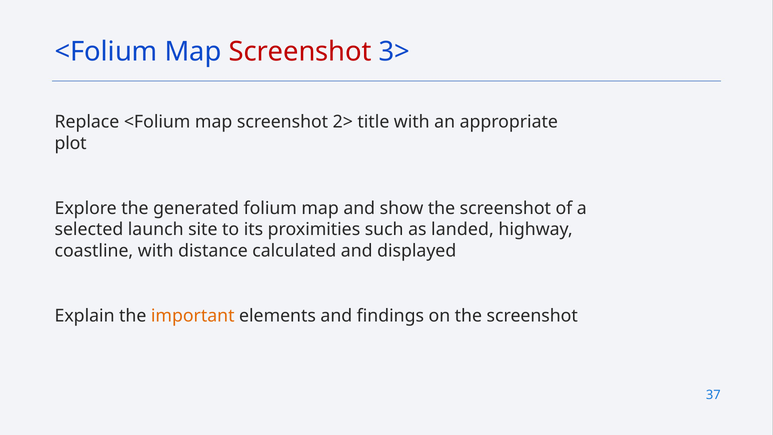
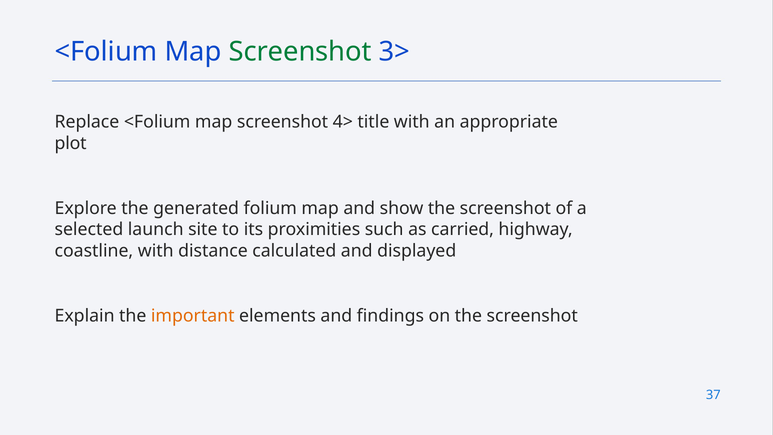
Screenshot colour: red -> green (300, 52)
2>: 2> -> 4> (343, 122)
landed: landed -> carried (463, 229)
